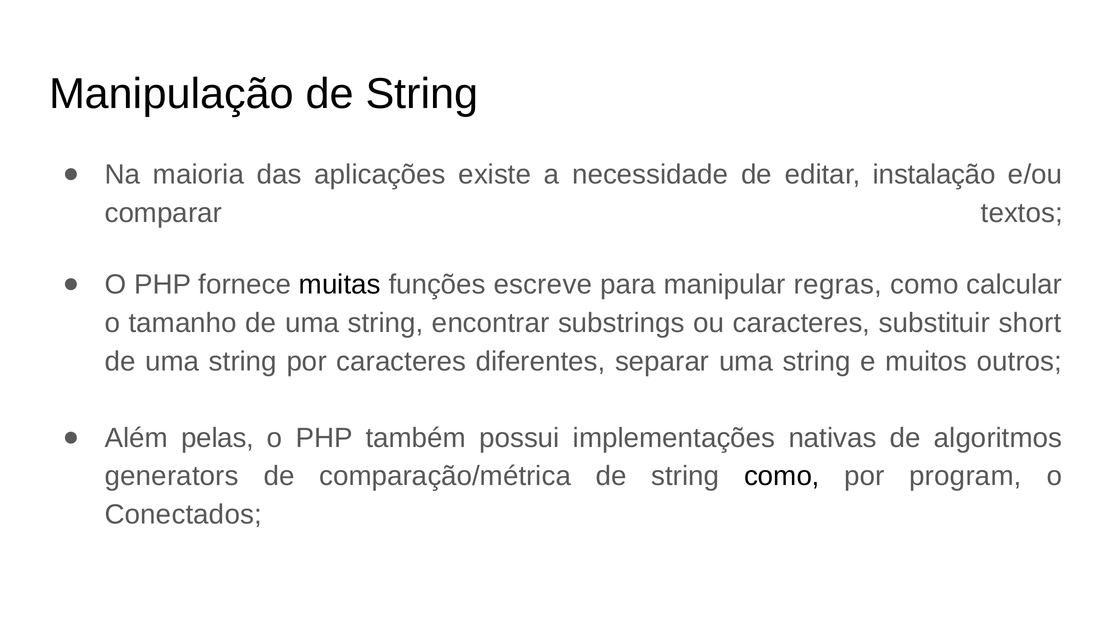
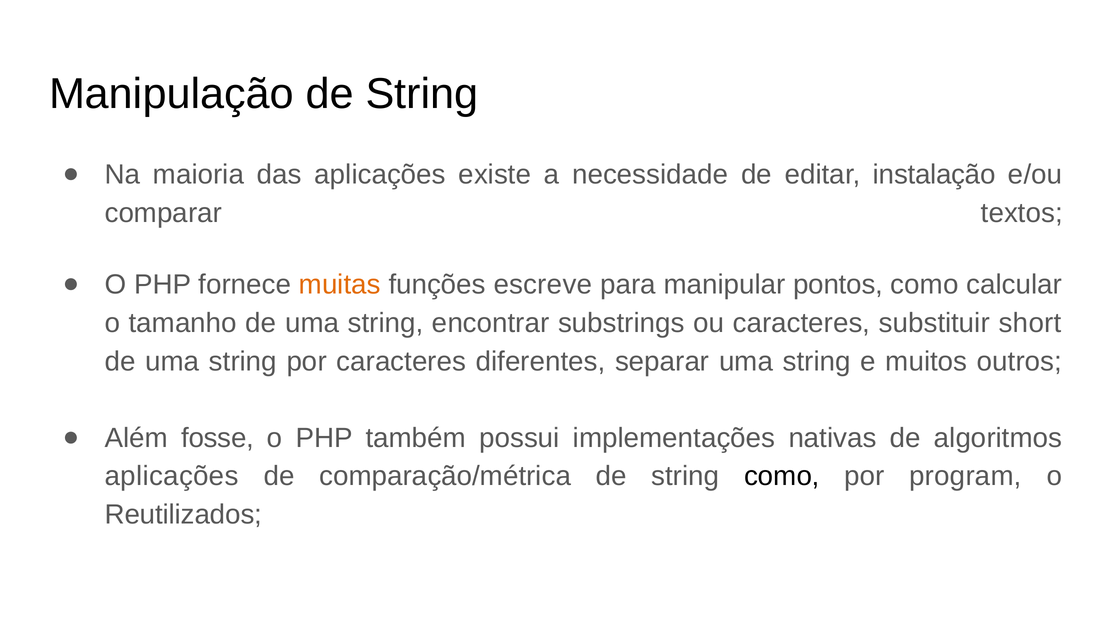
muitas colour: black -> orange (340, 285)
regras: regras -> pontos (838, 285)
pelas: pelas -> fosse (218, 438)
generators: generators -> aplicações (172, 477)
Conectados: Conectados -> Reutilizados (183, 515)
